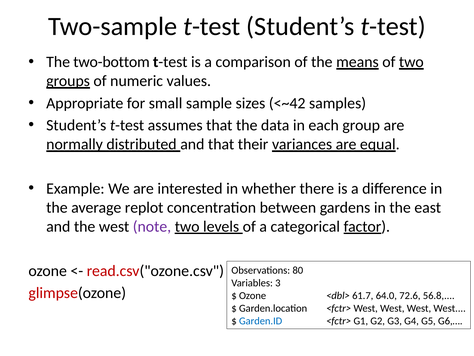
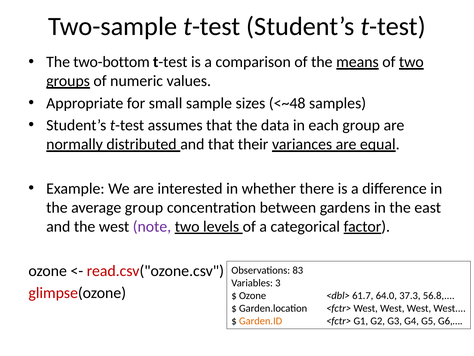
<~42: <~42 -> <~48 (287, 103)
average replot: replot -> group (144, 207)
80: 80 -> 83 (298, 270)
72.6: 72.6 -> 37.3 (410, 295)
Garden.ID colour: blue -> orange (261, 321)
